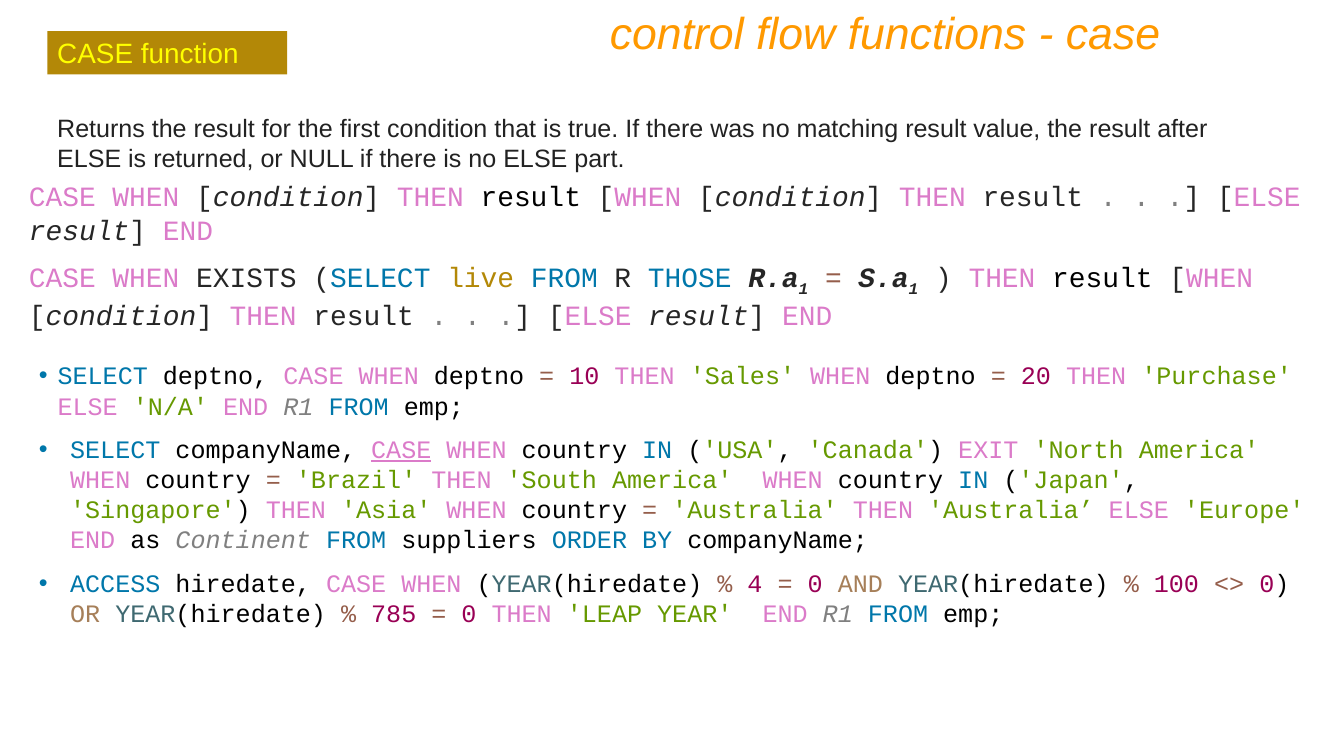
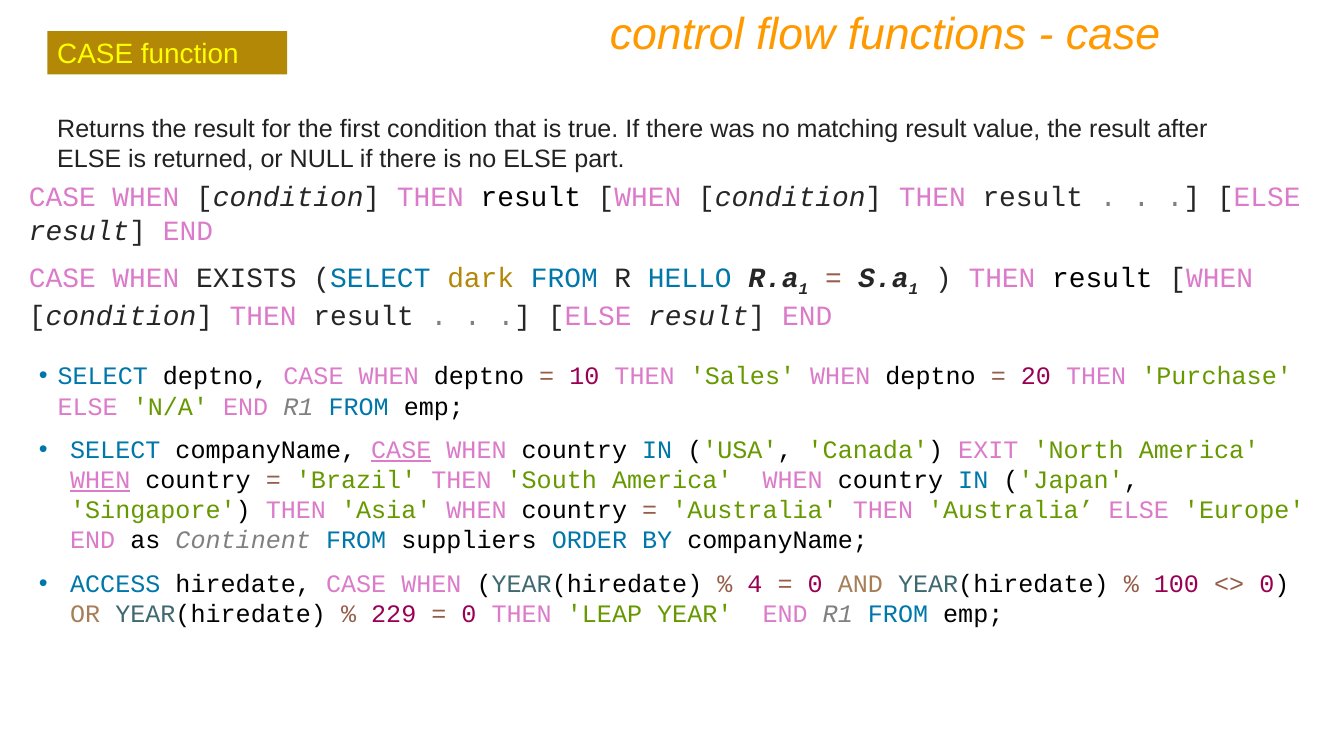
live: live -> dark (481, 278)
THOSE: THOSE -> HELLO (690, 278)
WHEN underline: none -> present (100, 480)
785: 785 -> 229 (394, 614)
